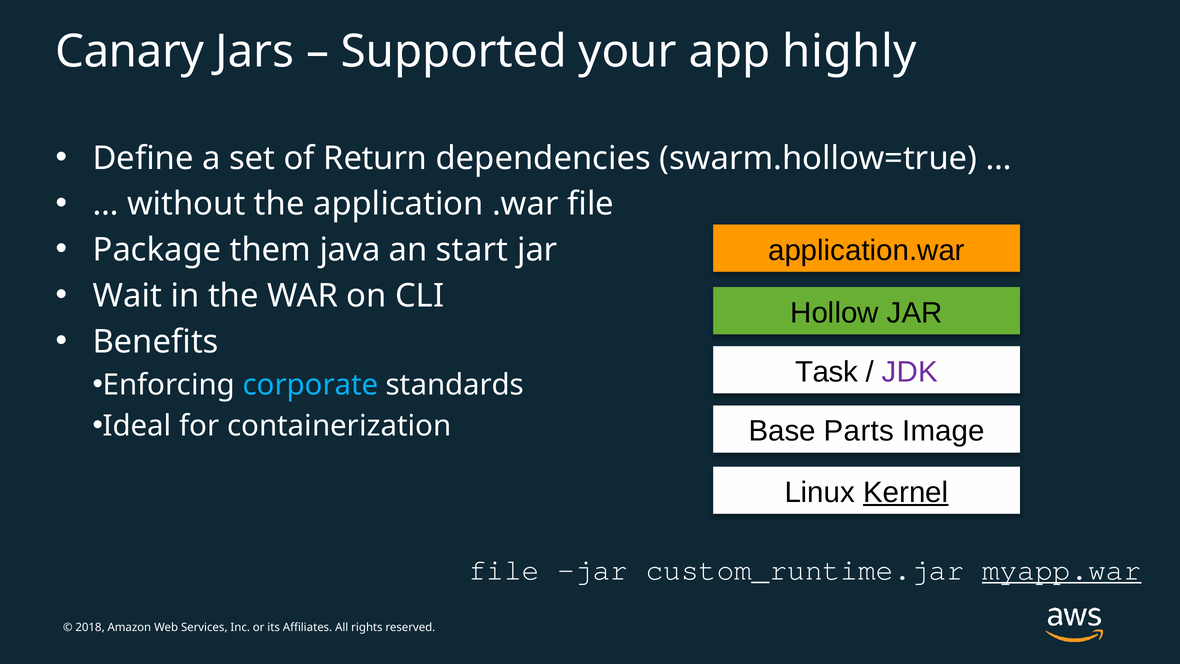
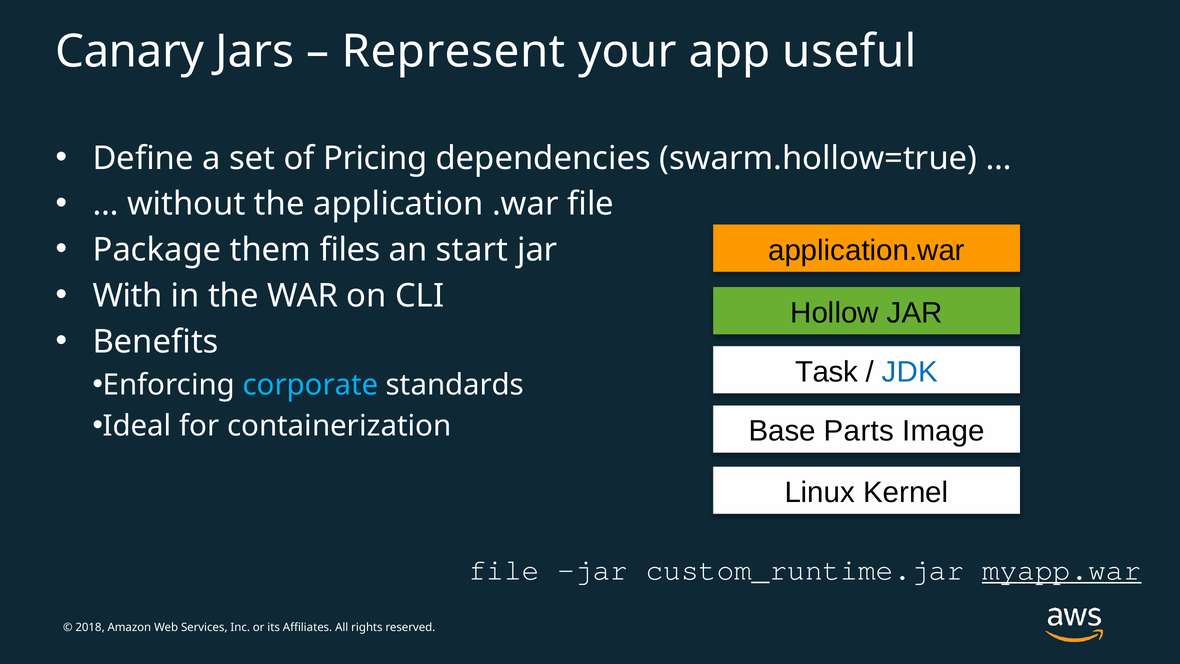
Supported: Supported -> Represent (454, 51)
highly: highly -> useful (850, 51)
Return: Return -> Pricing (375, 158)
java: java -> files (350, 250)
Wait: Wait -> With (128, 296)
JDK colour: purple -> blue (910, 372)
Kernel underline: present -> none (906, 492)
